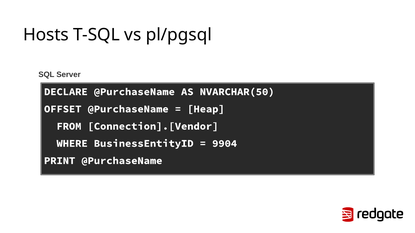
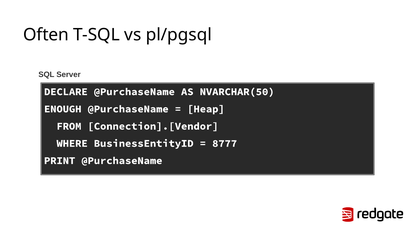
Hosts: Hosts -> Often (46, 35)
OFFSET: OFFSET -> ENOUGH (63, 109)
9904: 9904 -> 8777 (225, 144)
